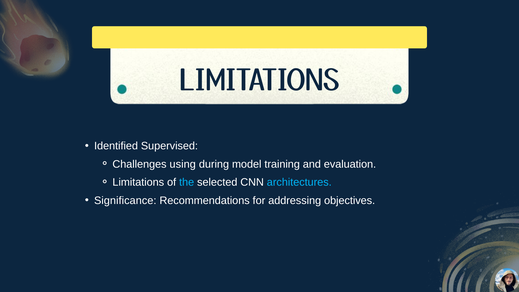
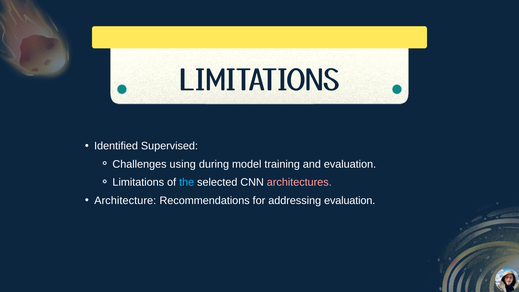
architectures colour: light blue -> pink (299, 182)
Significance: Significance -> Architecture (125, 201)
addressing objectives: objectives -> evaluation (350, 201)
